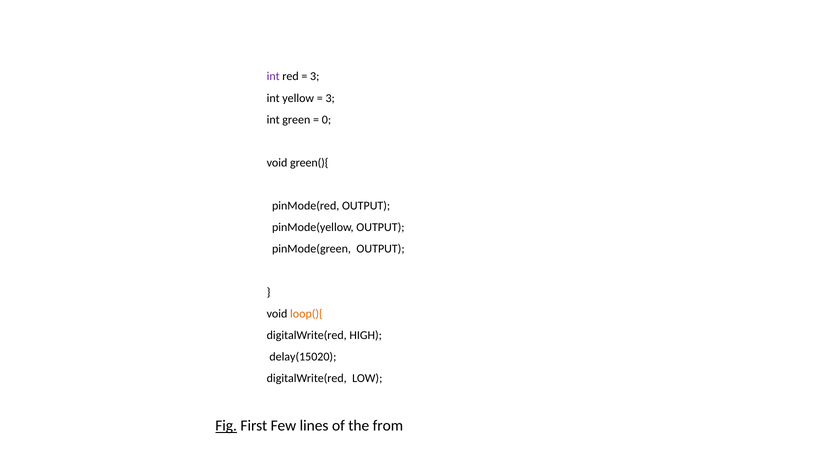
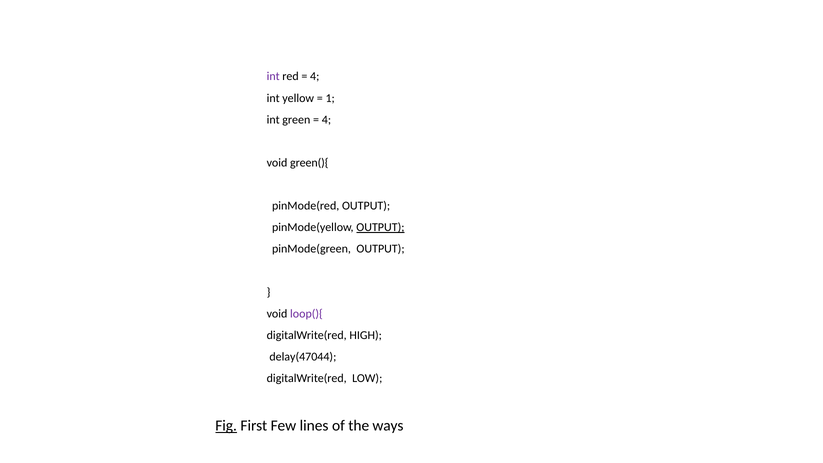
3: 3 -> 4 (315, 76)
3: 3 -> 1 (330, 98)
0: 0 -> 4 (326, 120)
OUTPUT underline: none -> present (380, 227)
loop(){ colour: orange -> purple (306, 314)
delay(15020: delay(15020 -> delay(47044 (303, 357)
from: from -> ways (388, 426)
